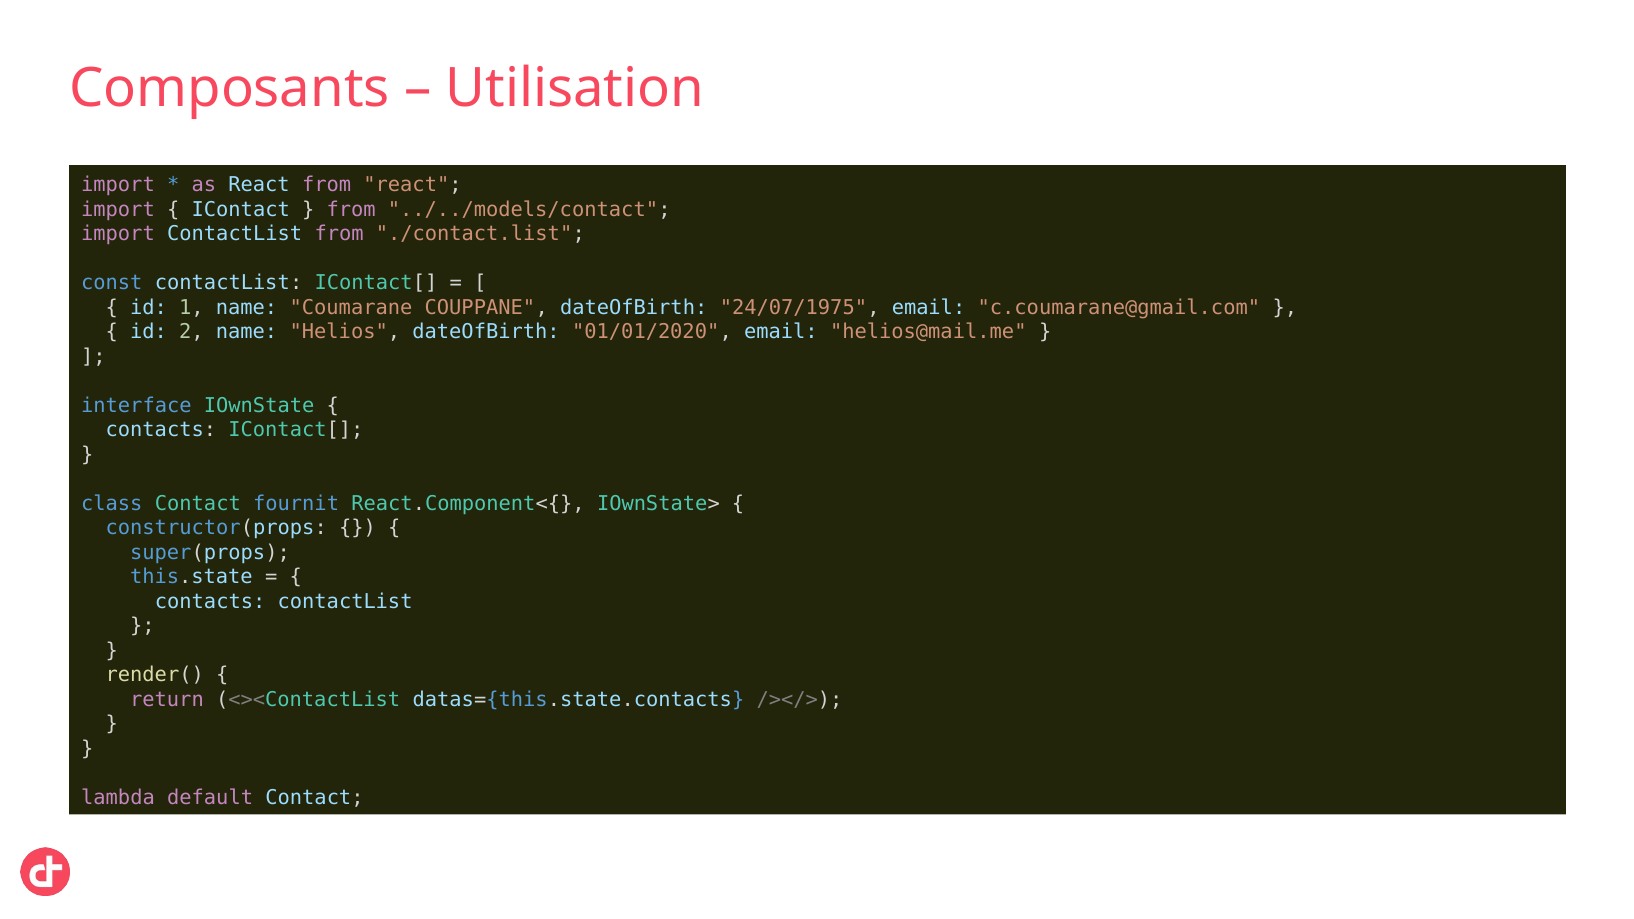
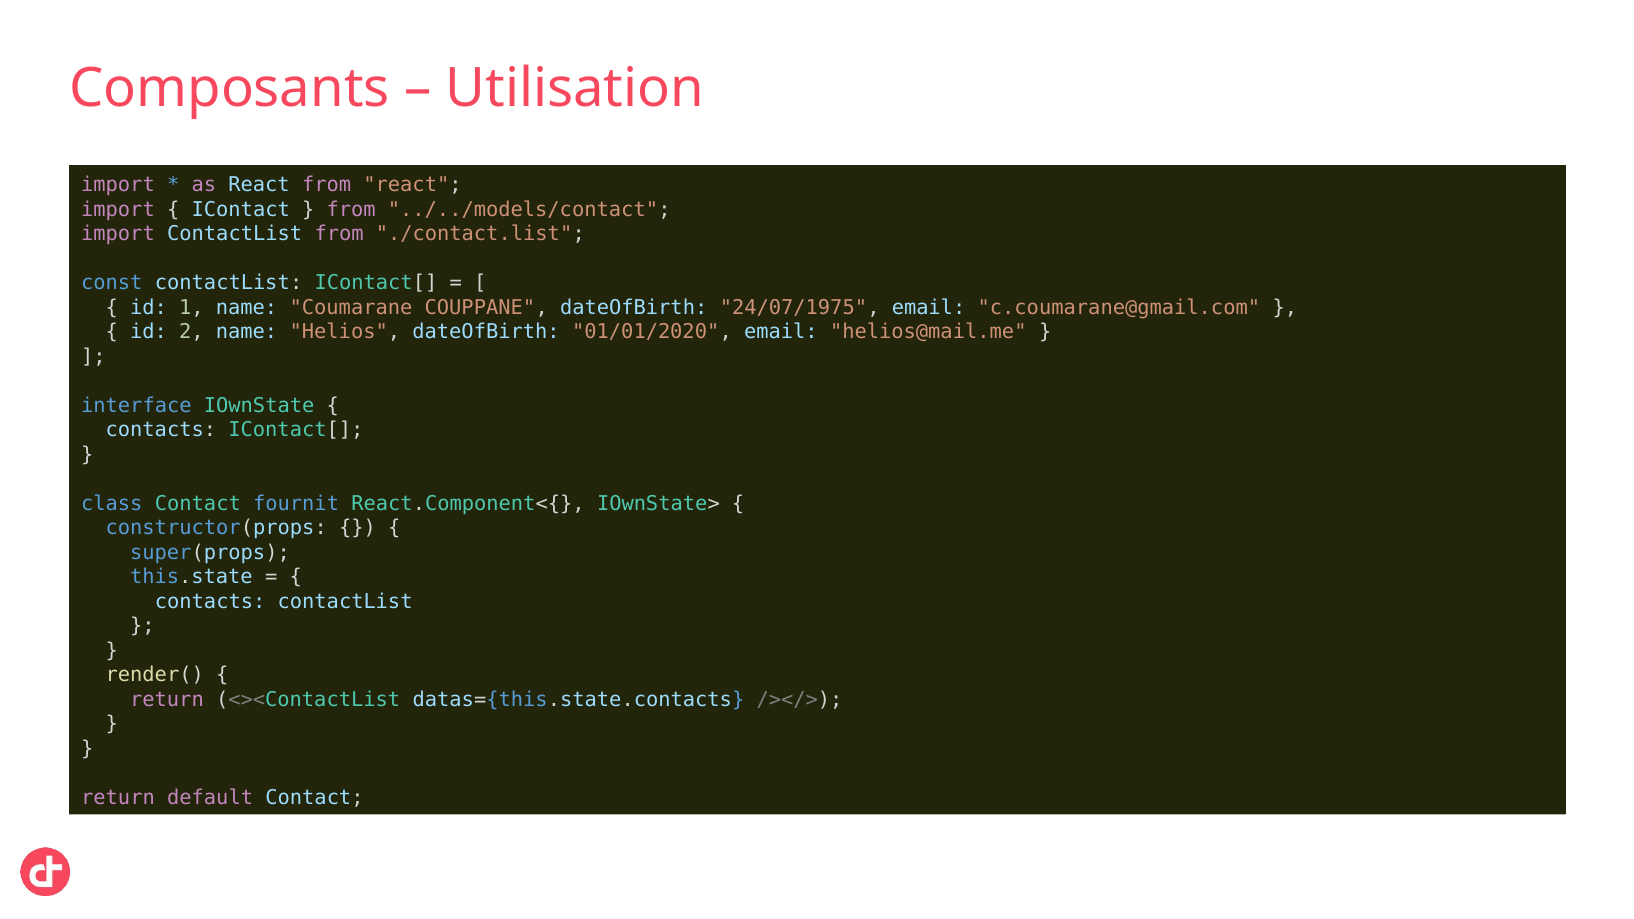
lambda: lambda -> return (118, 798)
